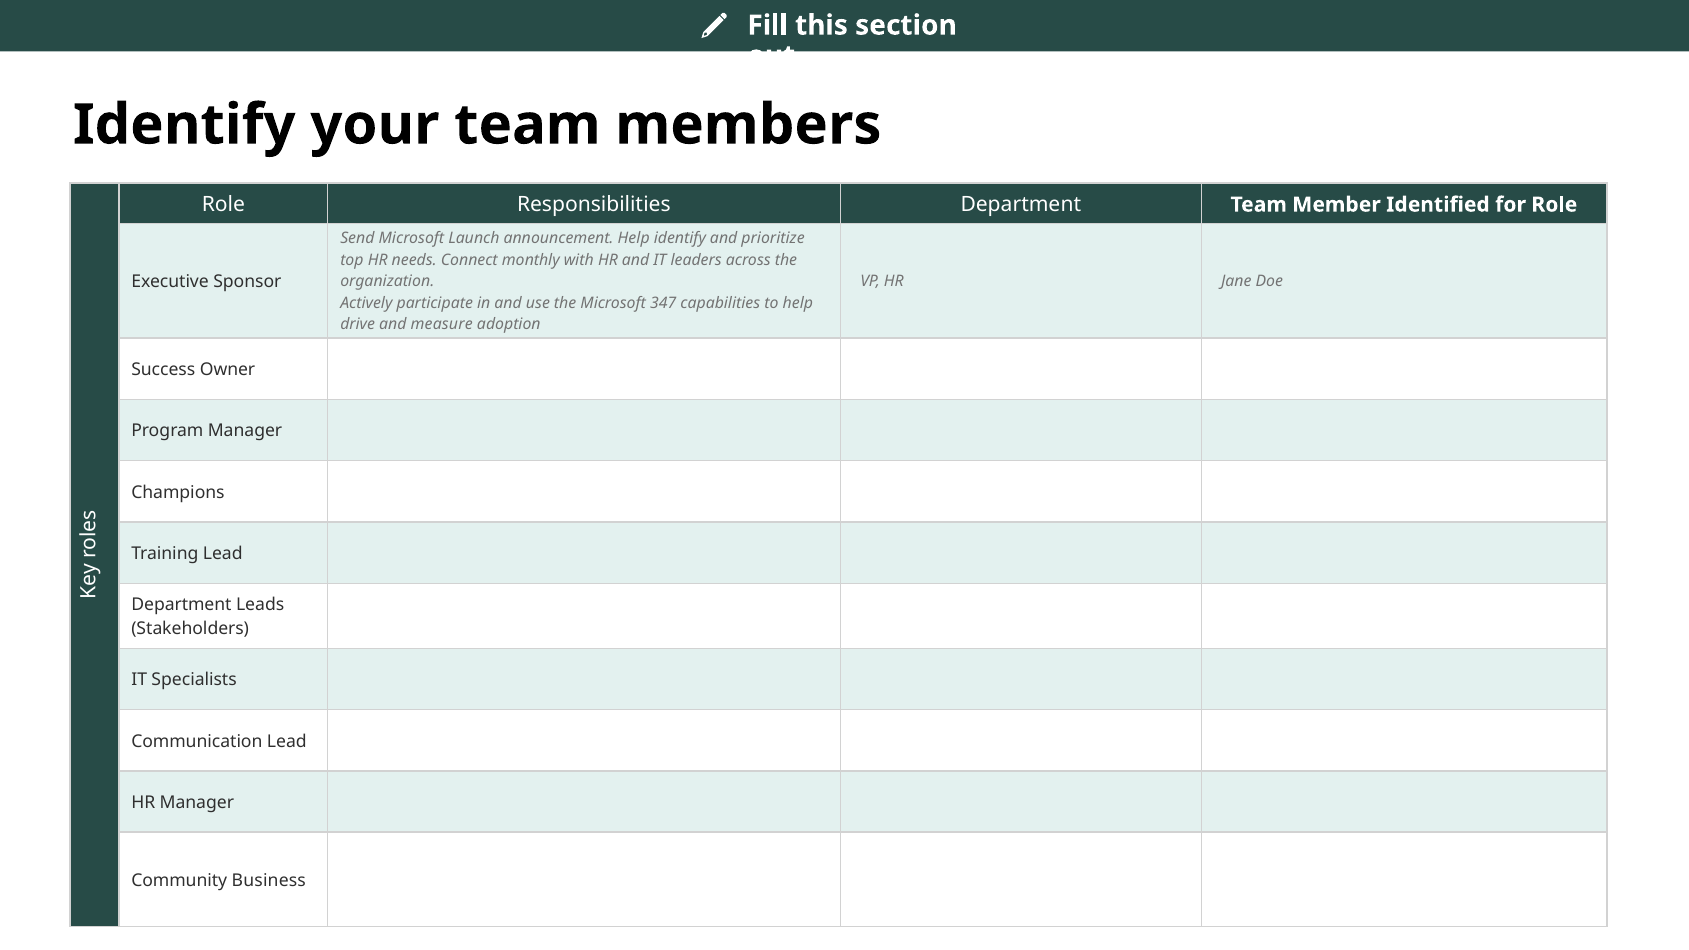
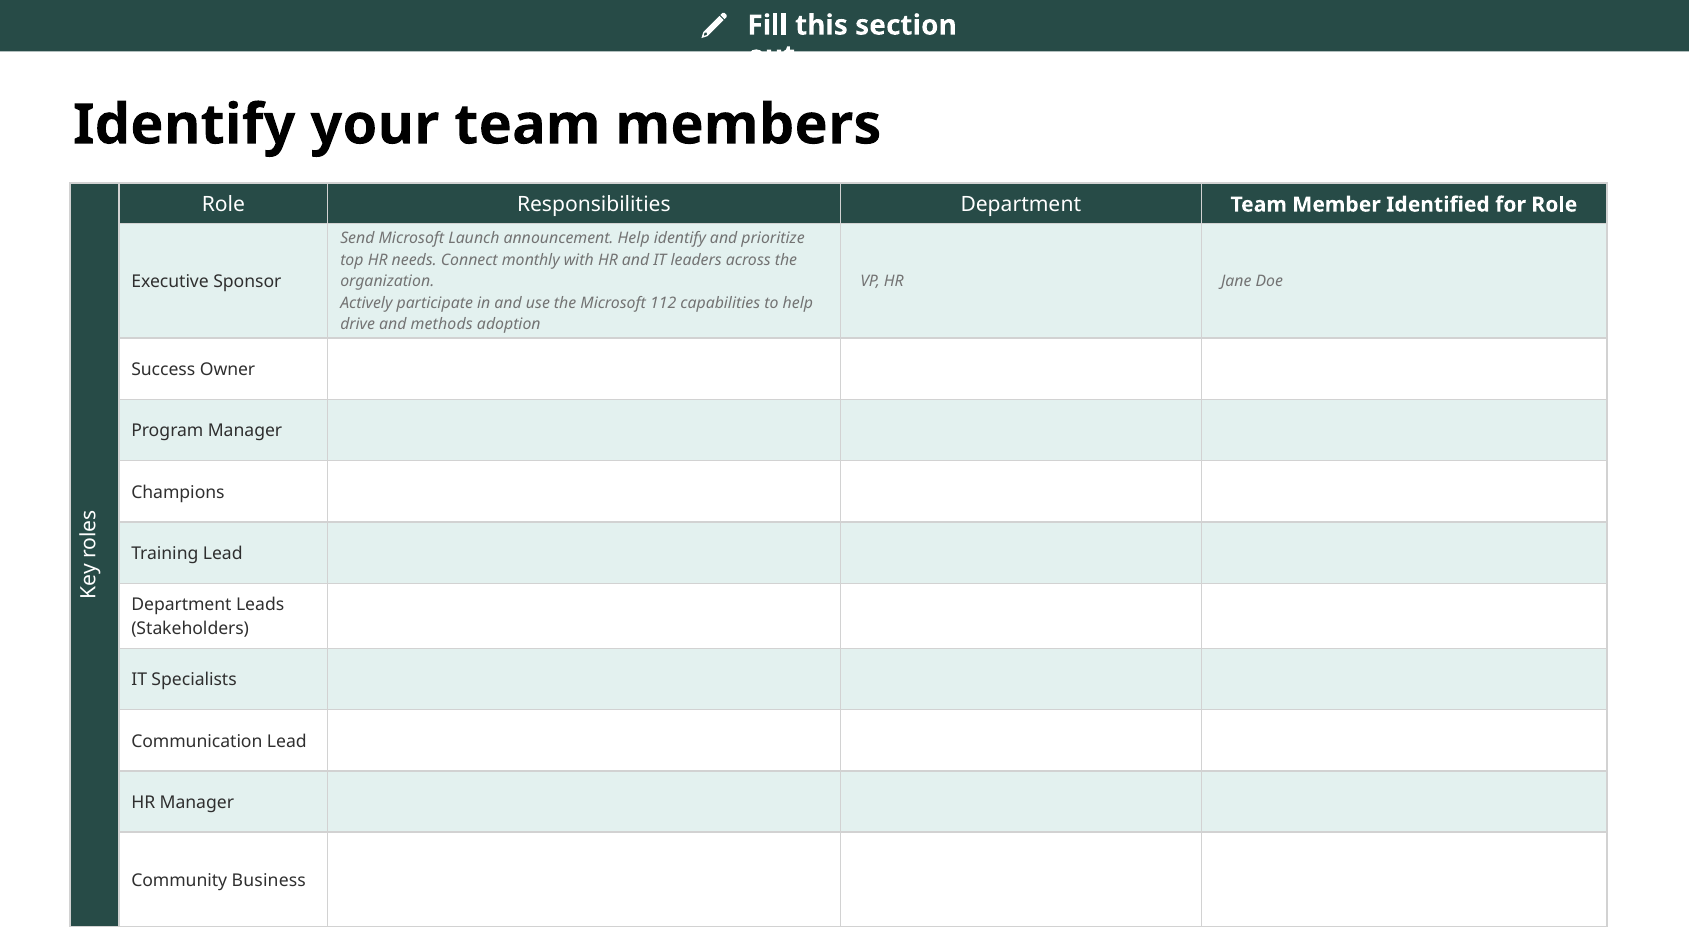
347: 347 -> 112 (663, 303)
measure: measure -> methods (442, 325)
